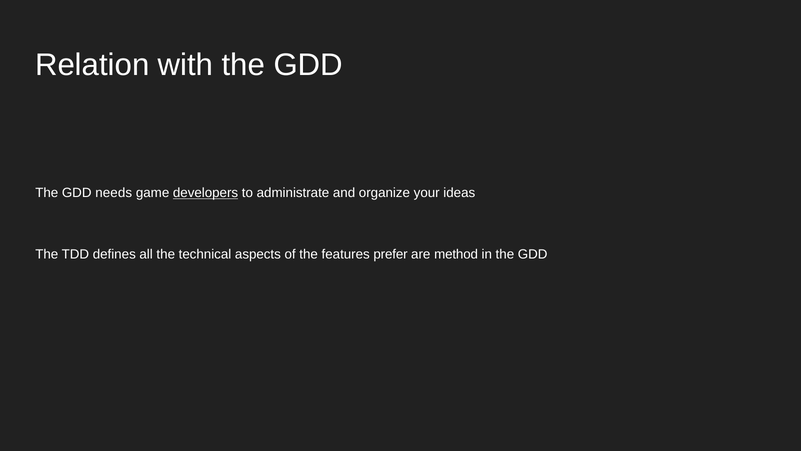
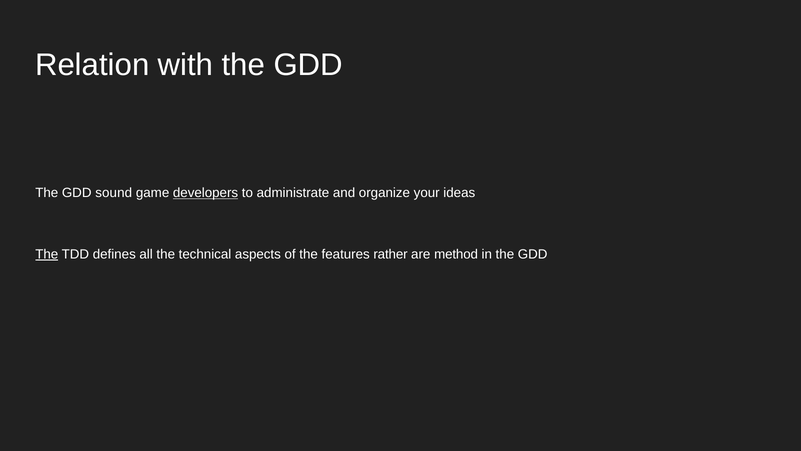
needs: needs -> sound (114, 193)
The underline: none -> present (47, 254)
prefer: prefer -> rather (391, 254)
